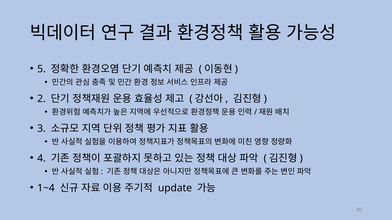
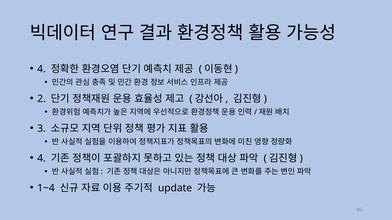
5: 5 -> 4 (42, 69)
